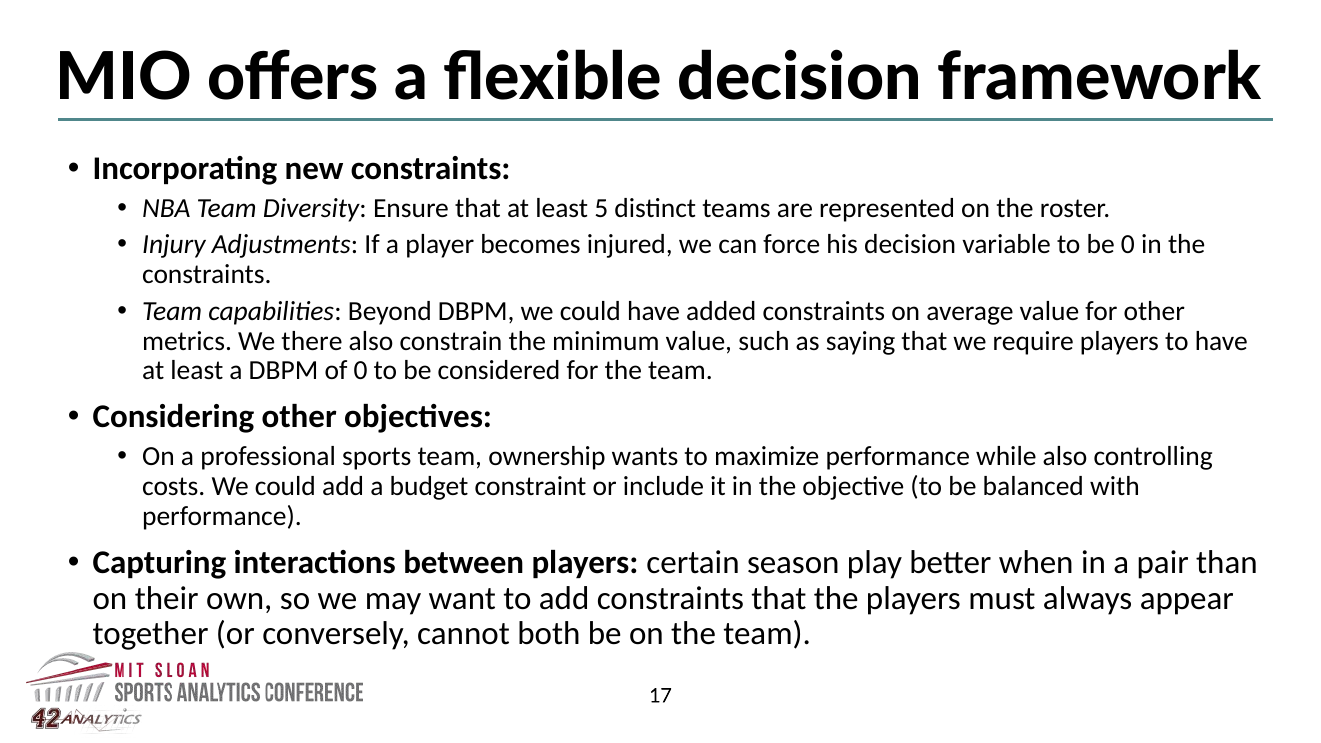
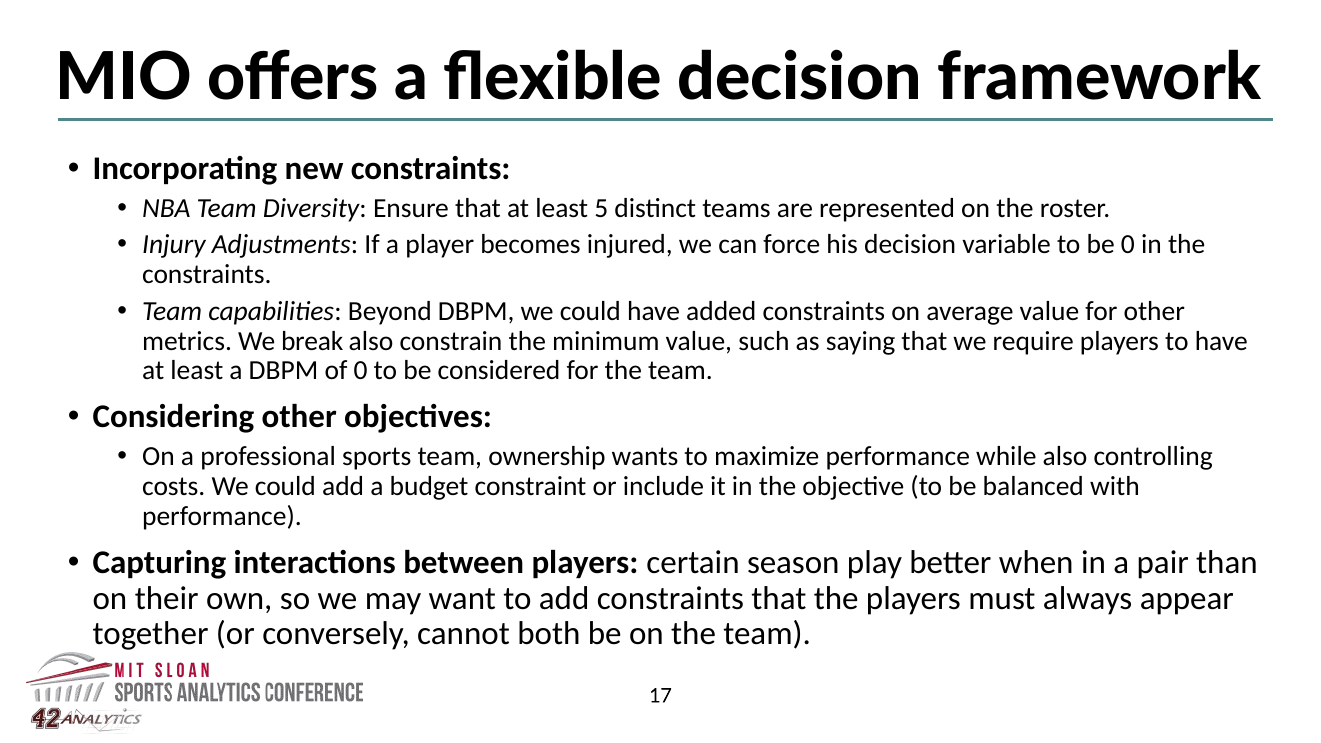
there: there -> break (312, 341)
